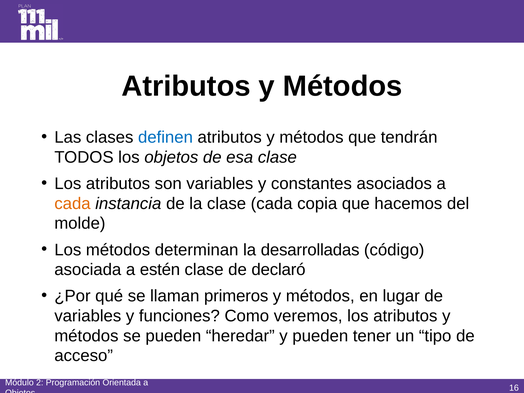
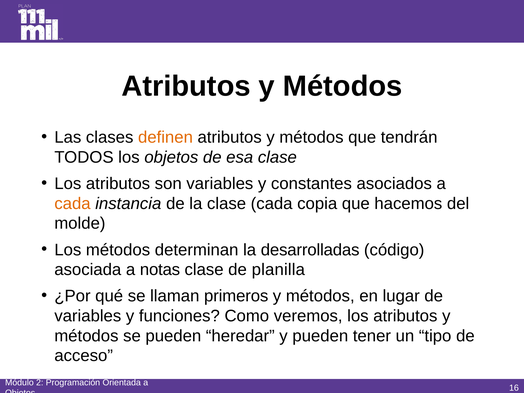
definen colour: blue -> orange (165, 137)
estén: estén -> notas (160, 270)
declaró: declaró -> planilla (278, 270)
